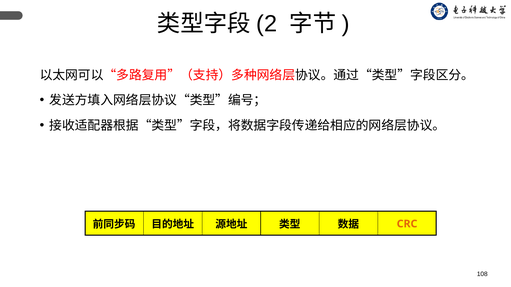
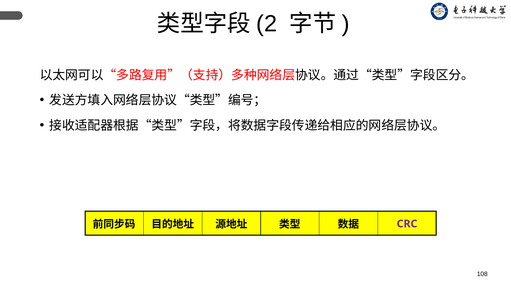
CRC colour: orange -> purple (407, 224)
